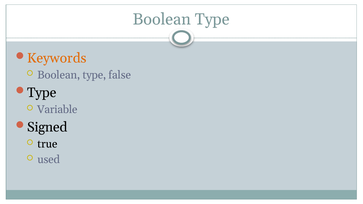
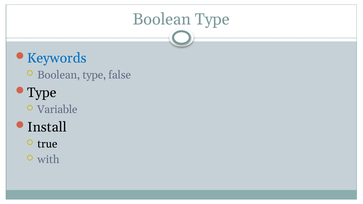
Keywords colour: orange -> blue (57, 58)
Signed: Signed -> Install (47, 127)
used: used -> with (49, 160)
